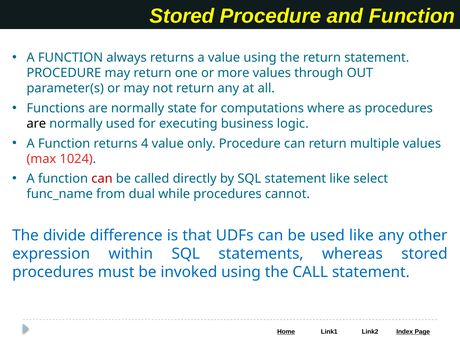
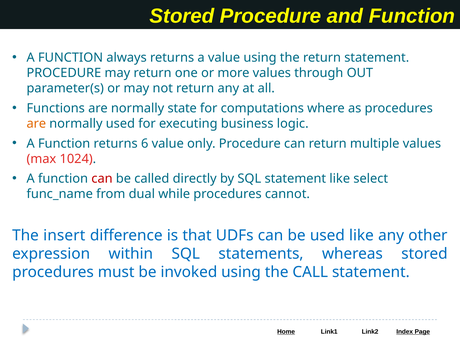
are colour: black -> orange (36, 124)
4: 4 -> 6 (145, 143)
divide: divide -> insert (64, 235)
